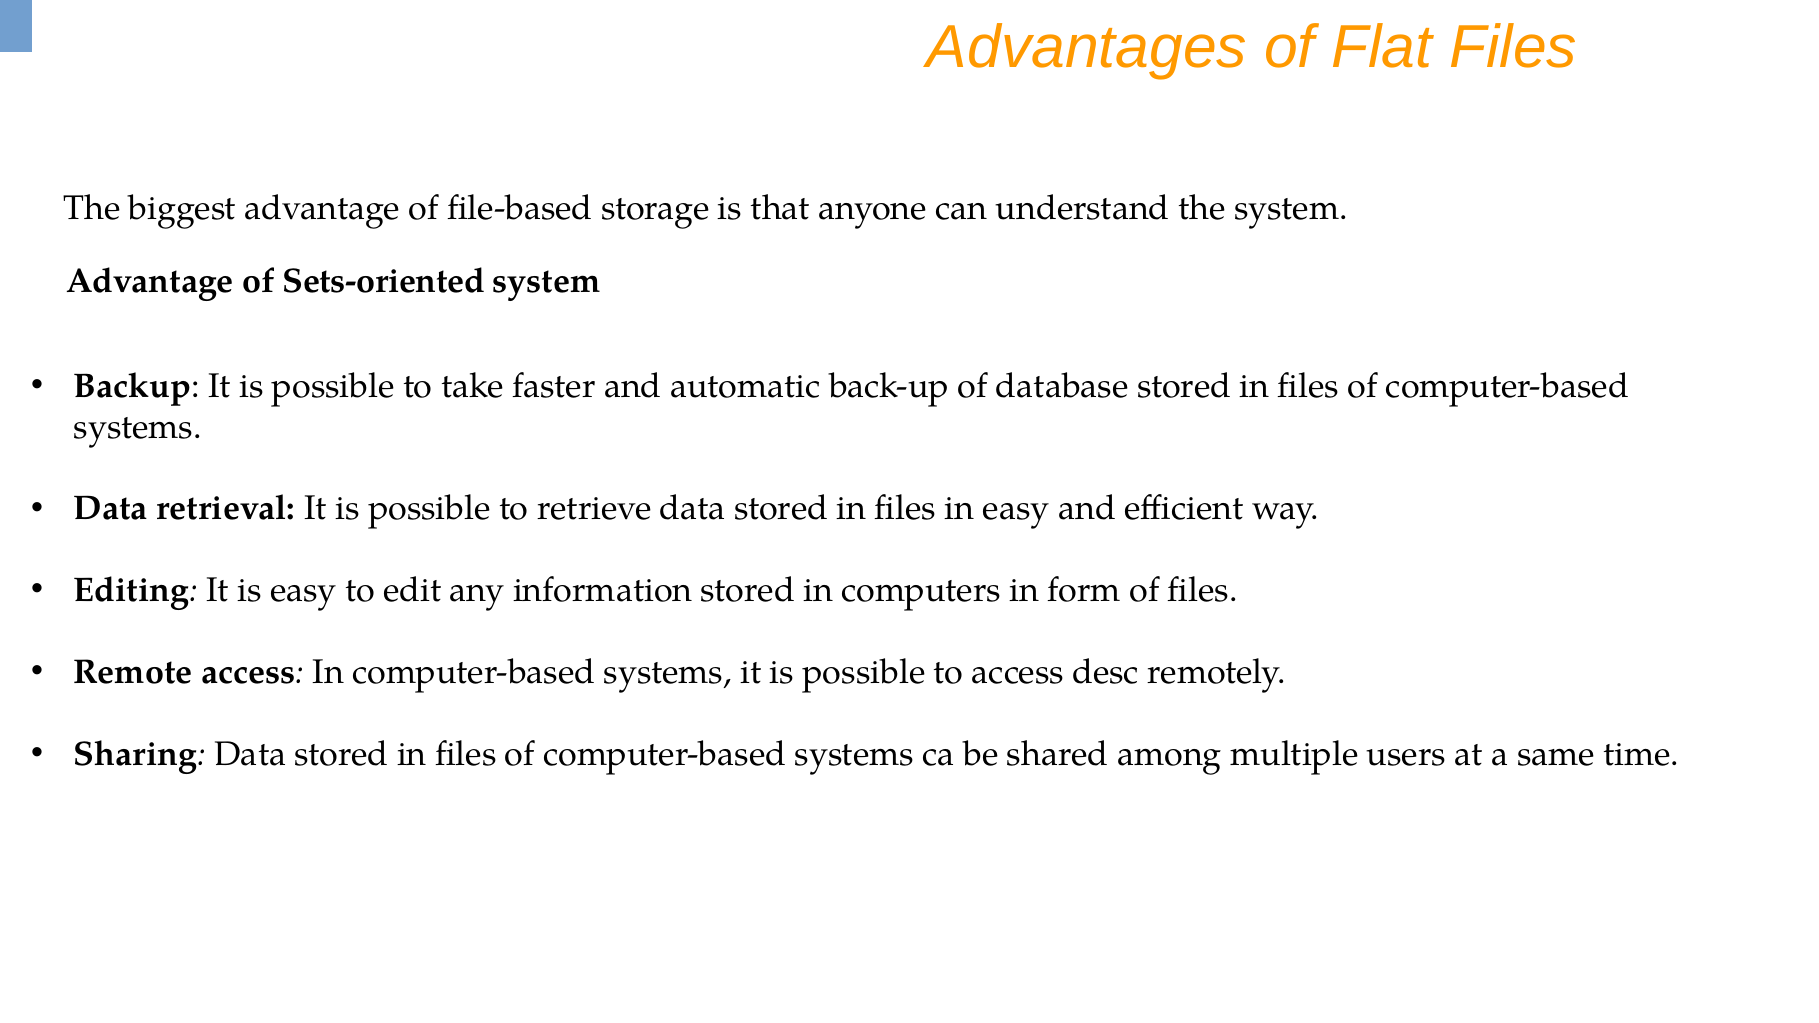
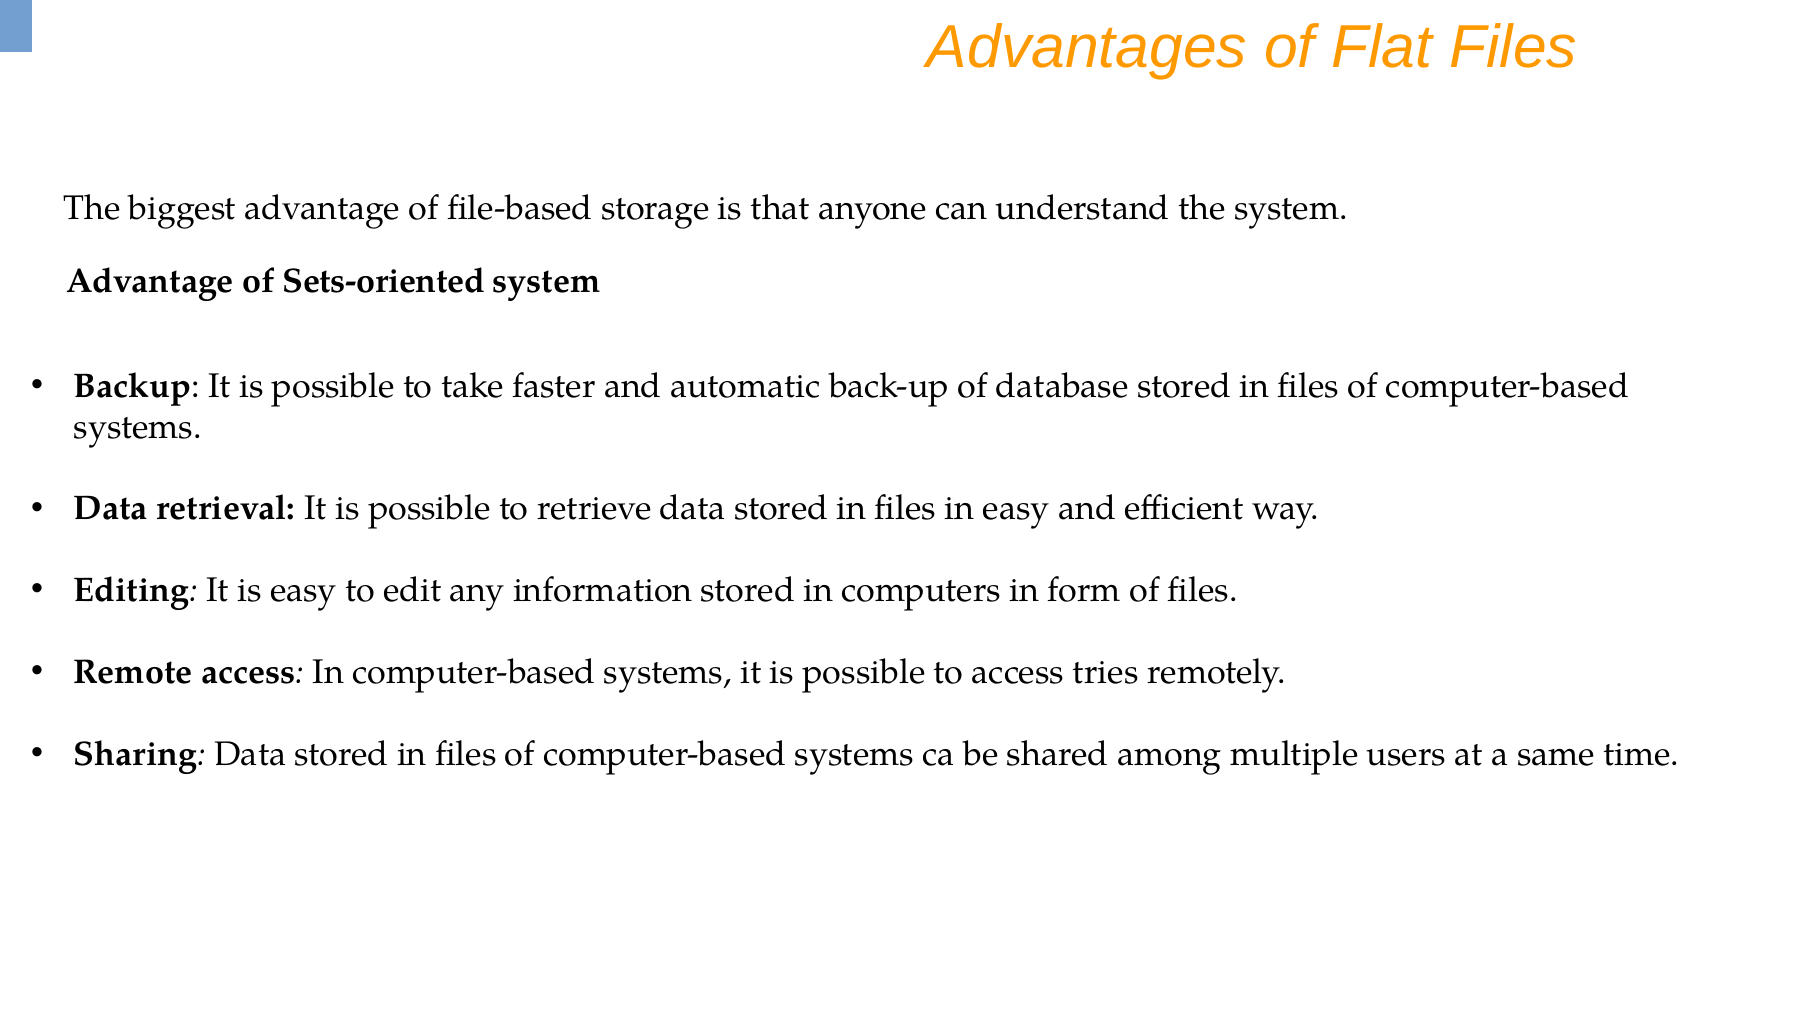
desc: desc -> tries (1106, 672)
